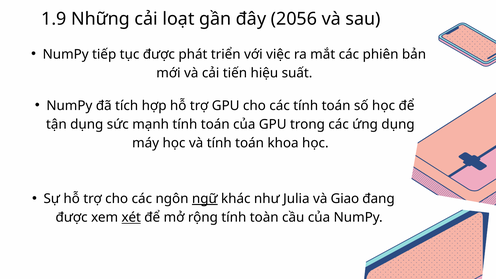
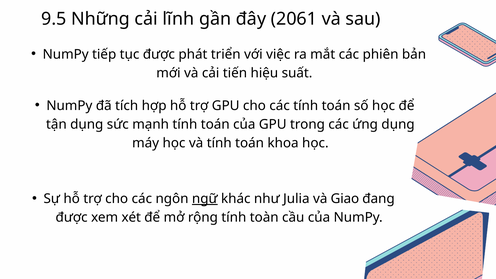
1.9: 1.9 -> 9.5 (54, 19)
loạt: loạt -> lĩnh (178, 19)
2056: 2056 -> 2061 (294, 19)
xét underline: present -> none (131, 218)
